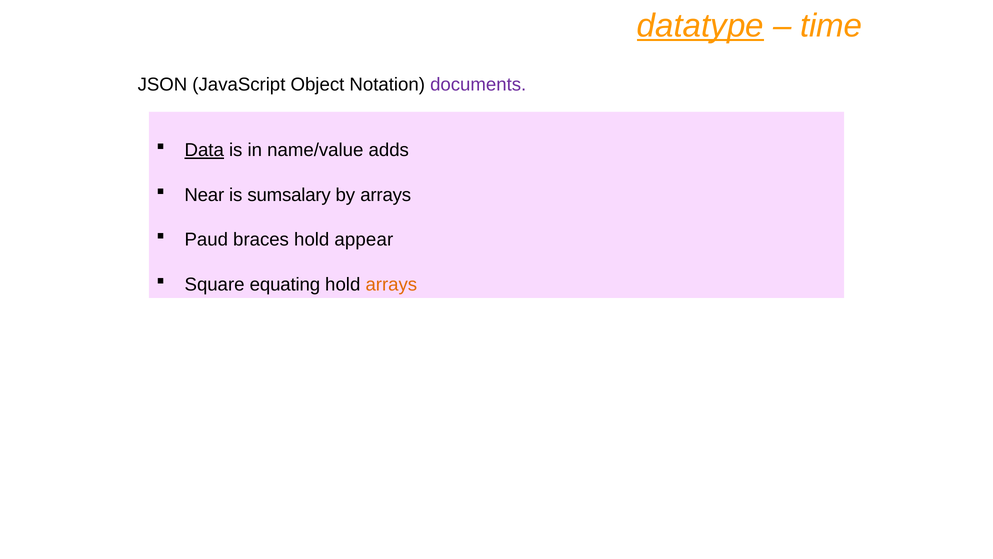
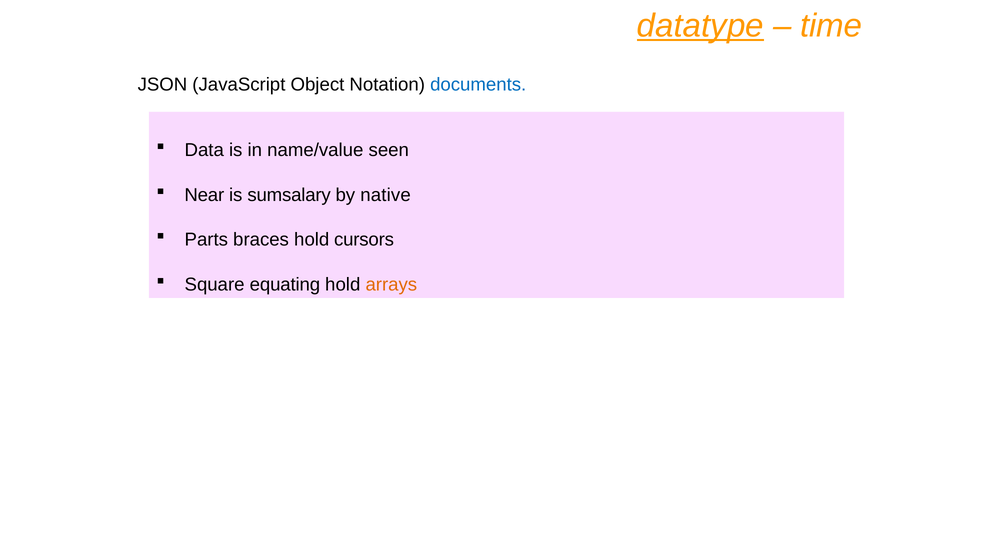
documents colour: purple -> blue (478, 84)
Data underline: present -> none (204, 150)
adds: adds -> seen (389, 150)
by arrays: arrays -> native (386, 195)
Paud: Paud -> Parts (206, 240)
appear: appear -> cursors (364, 240)
